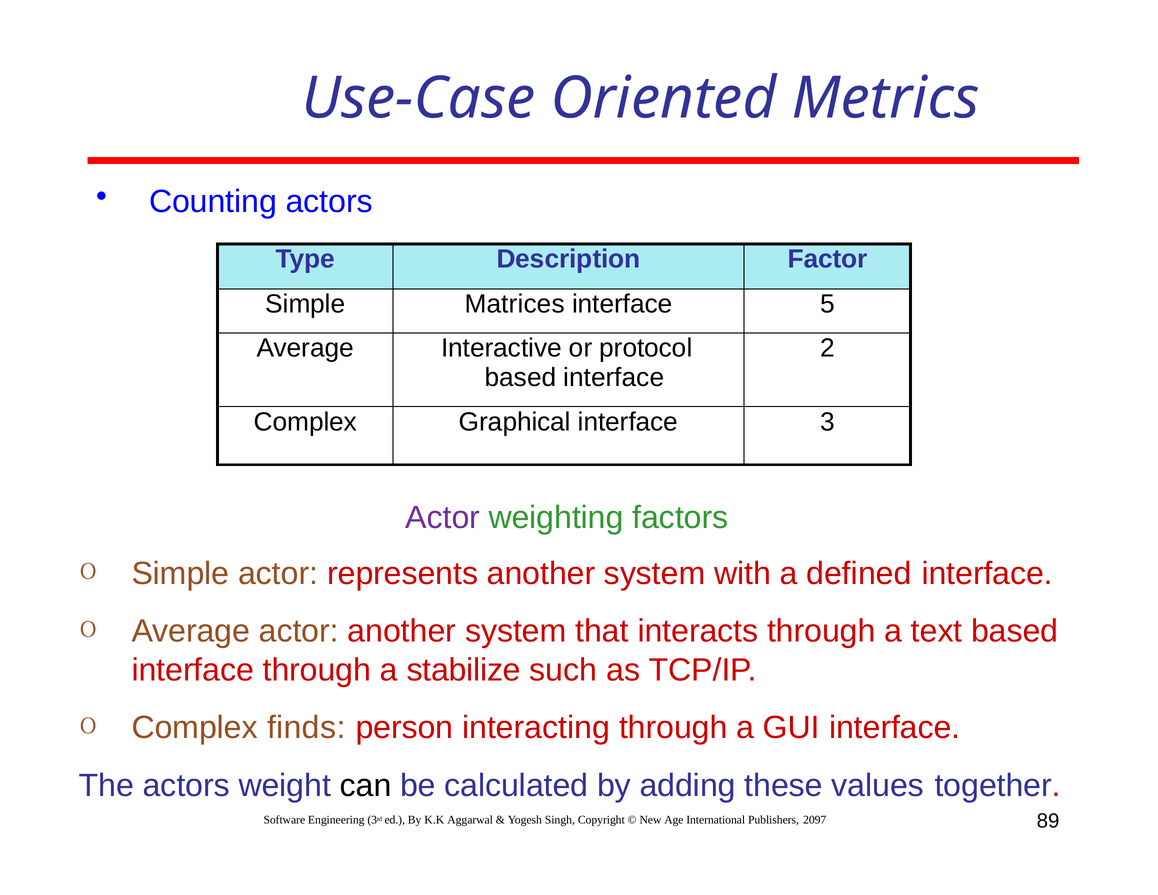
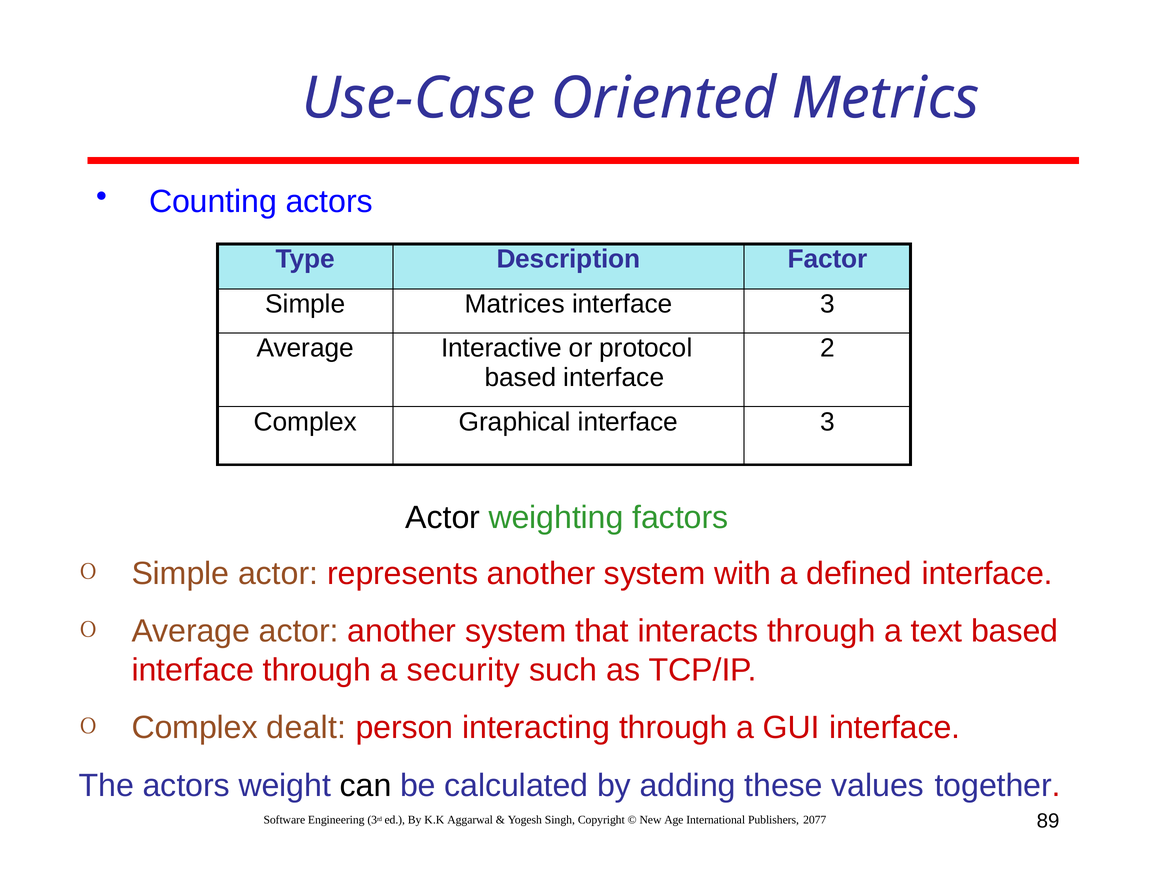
5: 5 -> 3 (828, 304)
Actor colour: purple -> black (443, 517)
stabilize: stabilize -> security (463, 670)
finds: finds -> dealt (306, 728)
2097: 2097 -> 2077 (815, 820)
